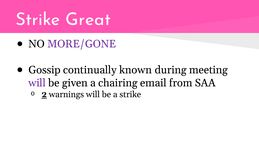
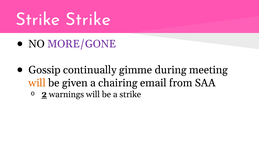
Strike Great: Great -> Strike (88, 19)
known: known -> gimme (136, 70)
will colour: purple -> orange (37, 83)
